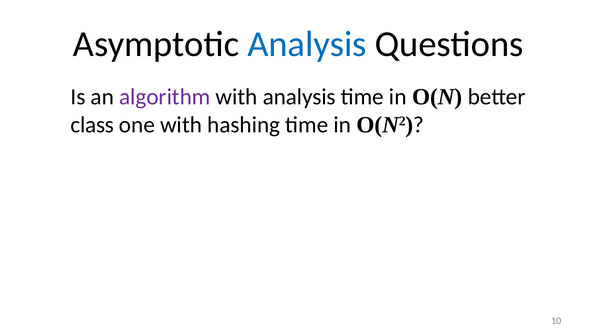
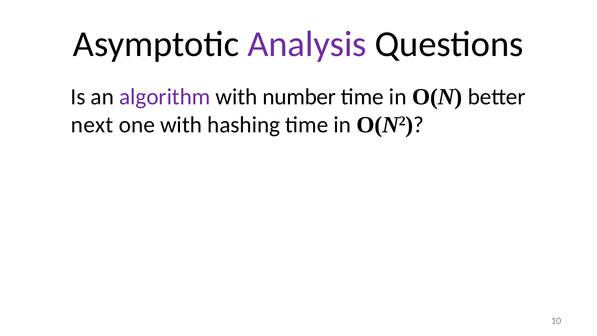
Analysis colour: blue -> purple (307, 44)
with analysis: analysis -> number (299, 97)
class: class -> next (92, 125)
